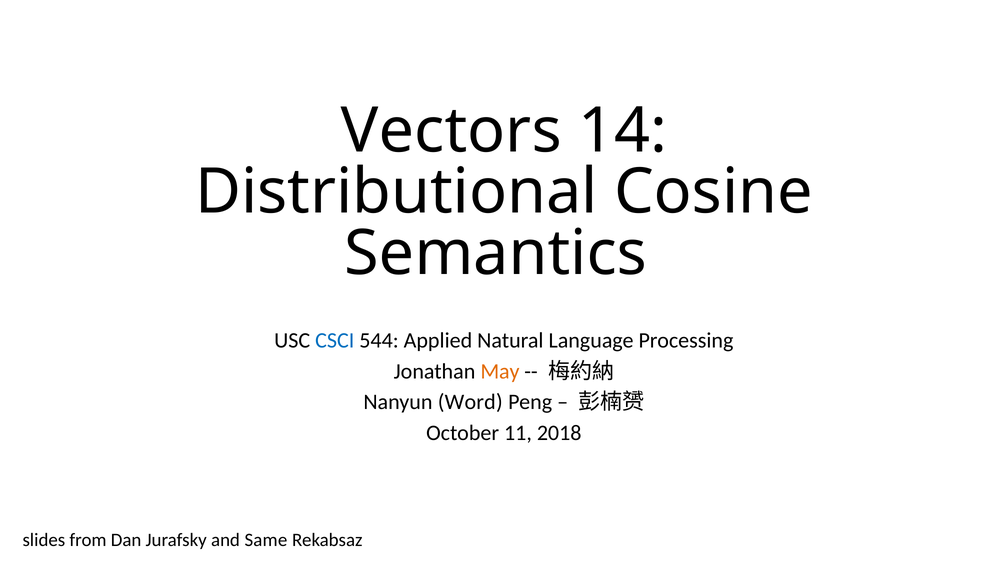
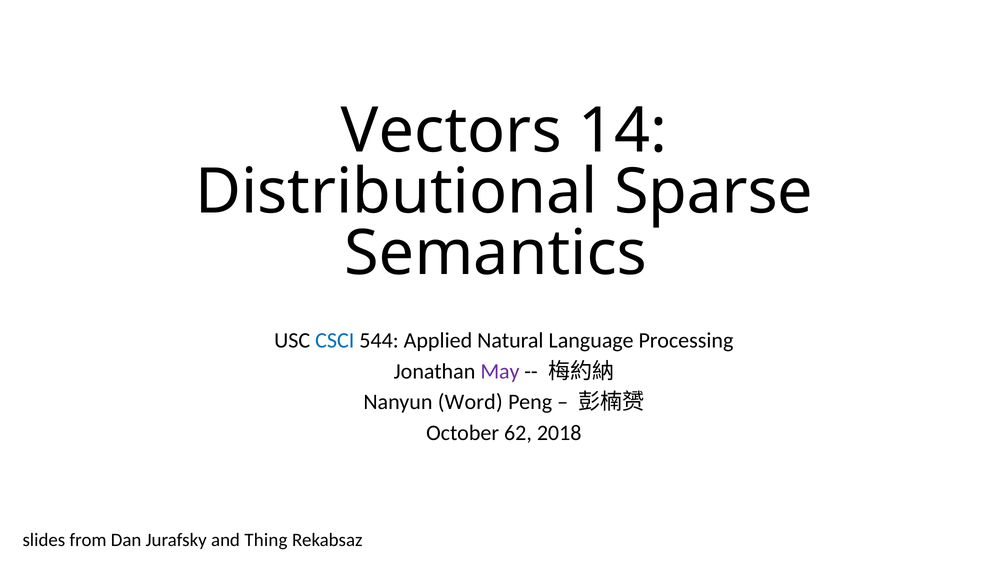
Cosine: Cosine -> Sparse (714, 192)
May colour: orange -> purple (500, 371)
11: 11 -> 62 (518, 433)
Same: Same -> Thing (266, 540)
